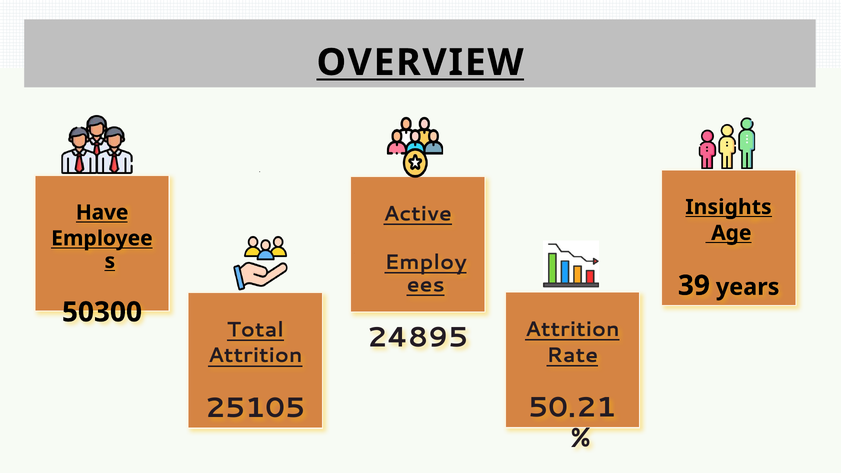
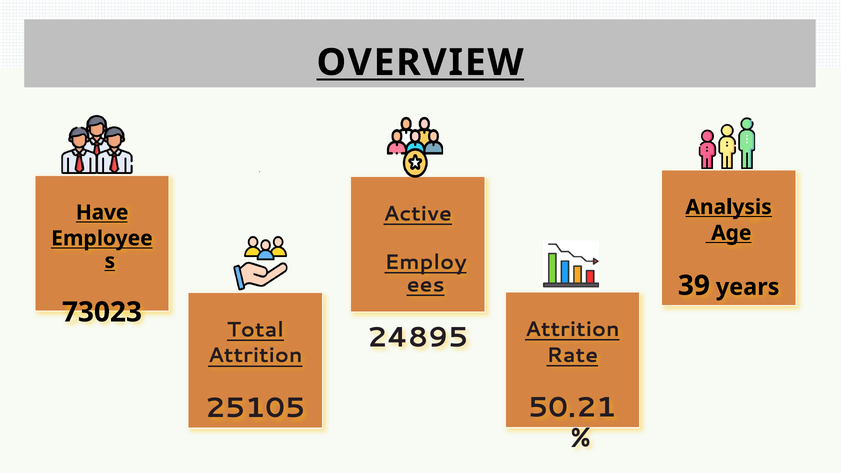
Insights: Insights -> Analysis (729, 207)
50300: 50300 -> 73023 (102, 312)
